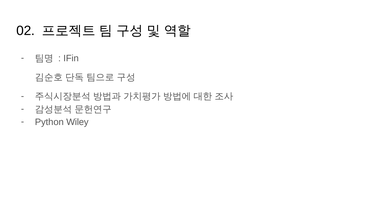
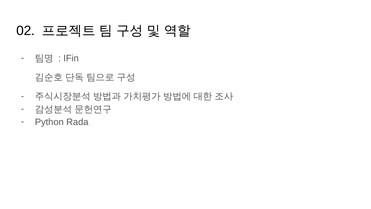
Wiley: Wiley -> Rada (77, 122)
